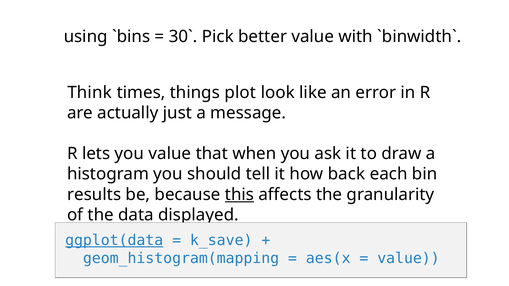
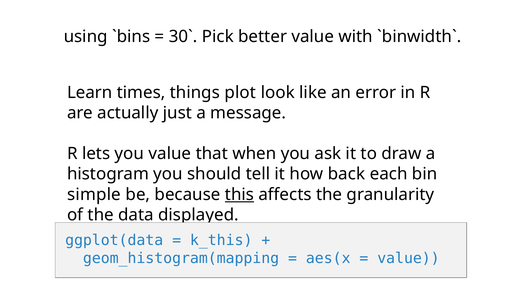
Think: Think -> Learn (90, 93)
results: results -> simple (94, 195)
ggplot(data underline: present -> none (114, 241)
k_save: k_save -> k_this (221, 241)
